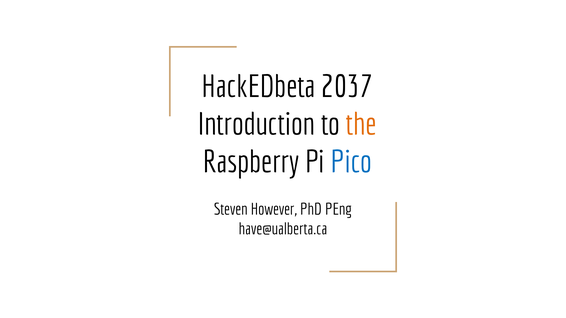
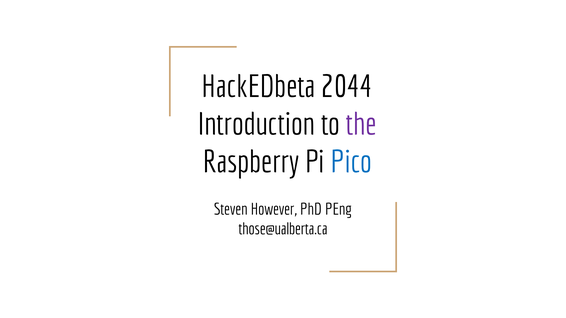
2037: 2037 -> 2044 (347, 87)
the colour: orange -> purple (361, 124)
have@ualberta.ca: have@ualberta.ca -> those@ualberta.ca (283, 229)
